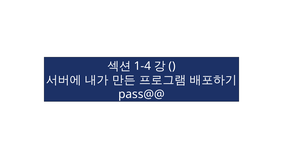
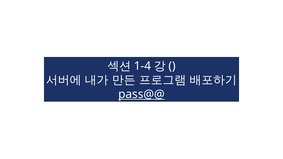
pass@@ underline: none -> present (141, 94)
